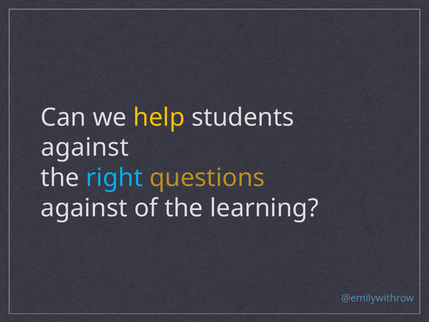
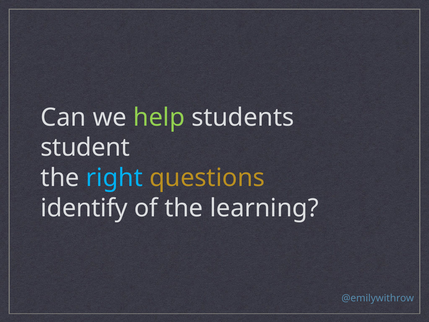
help colour: yellow -> light green (159, 117)
against: against -> student (85, 148)
against: against -> identify (84, 208)
